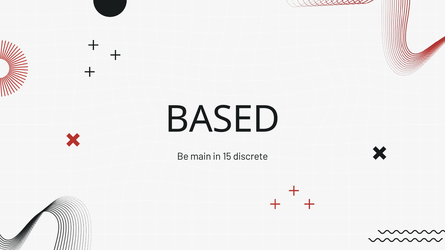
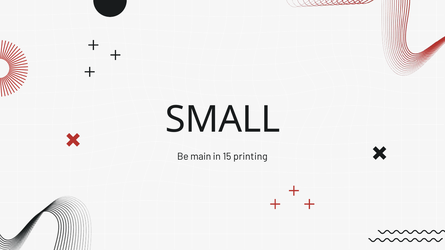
BASED: BASED -> SMALL (223, 120)
discrete: discrete -> printing (250, 157)
